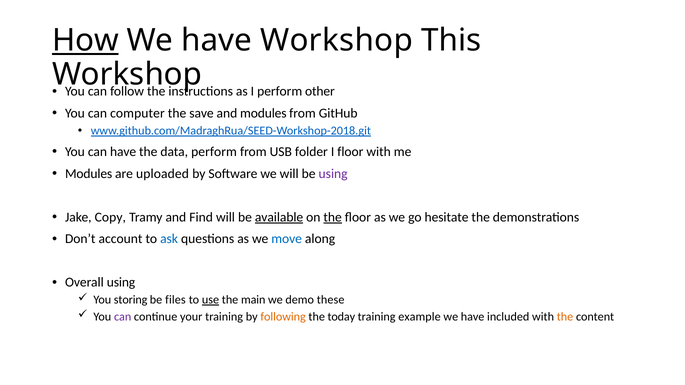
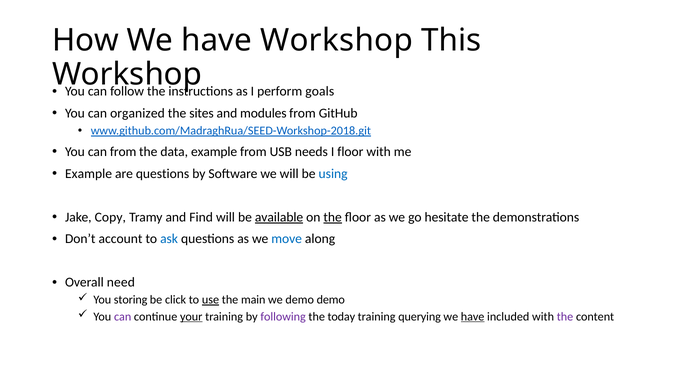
How underline: present -> none (85, 41)
other: other -> goals (320, 92)
computer: computer -> organized (137, 113)
save: save -> sites (202, 113)
can have: have -> from (123, 152)
data perform: perform -> example (214, 152)
folder: folder -> needs (311, 152)
Modules: Modules -> Example (89, 174)
are uploaded: uploaded -> questions (163, 174)
using colour: purple -> blue (333, 174)
Overall using: using -> need (121, 283)
files: files -> click (176, 300)
demo these: these -> demo (331, 300)
your underline: none -> present (191, 317)
following colour: orange -> purple (283, 317)
example: example -> querying (420, 317)
have underline: none -> present (473, 317)
the colour: orange -> purple (565, 317)
